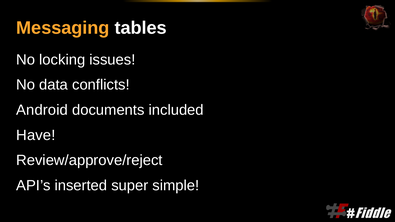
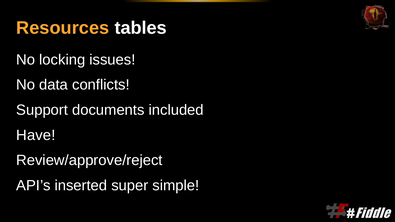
Messaging: Messaging -> Resources (63, 28)
Android: Android -> Support (42, 110)
